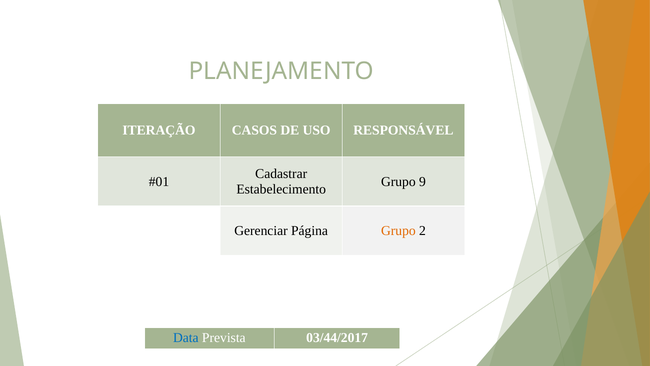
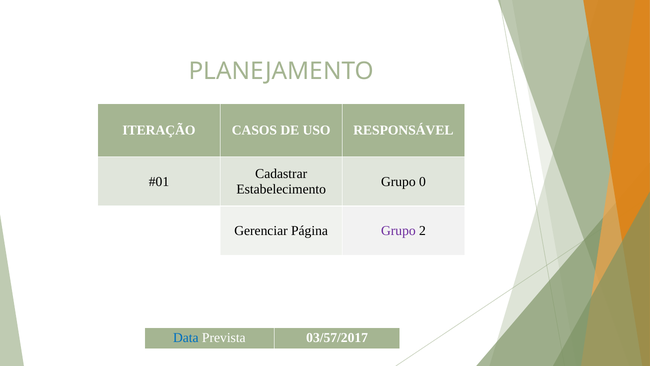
9: 9 -> 0 (422, 181)
Grupo colour: orange -> purple (398, 231)
03/44/2017: 03/44/2017 -> 03/57/2017 (337, 337)
